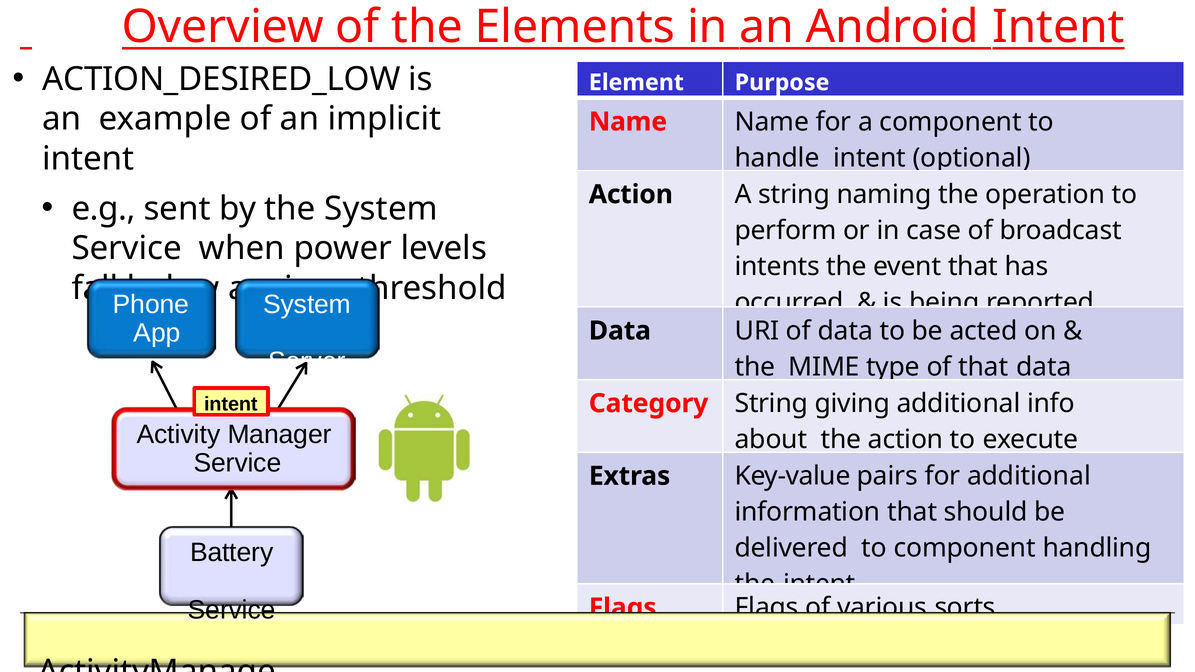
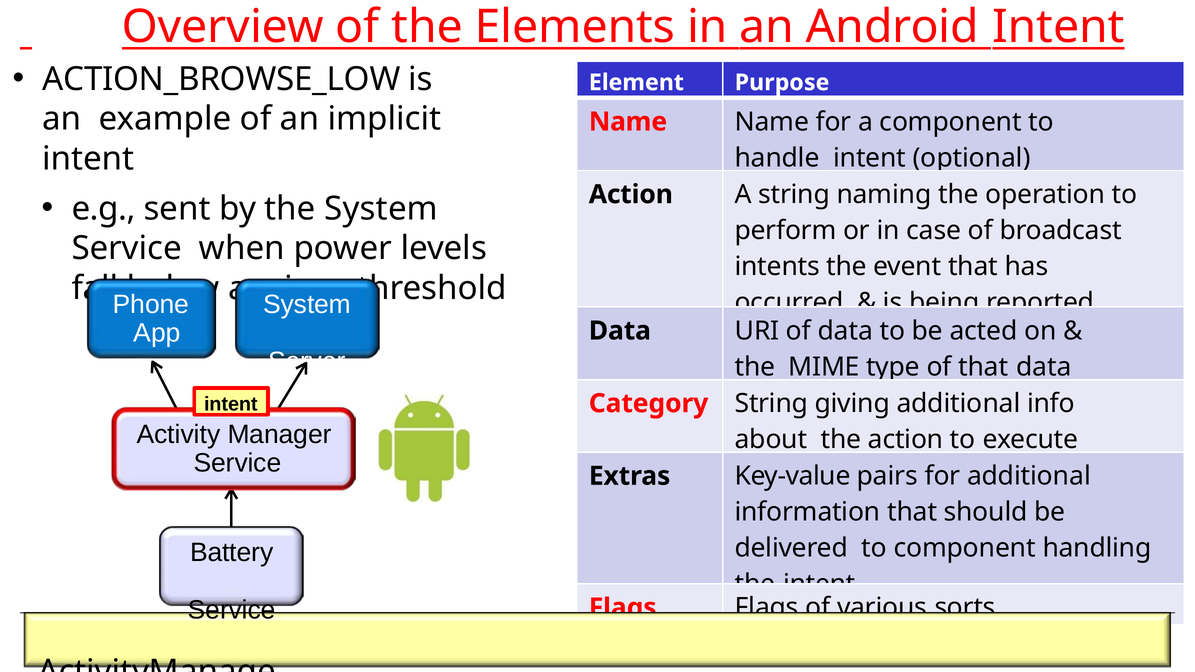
ACTION_DESIRED_LOW: ACTION_DESIRED_LOW -> ACTION_BROWSE_LOW (221, 79)
